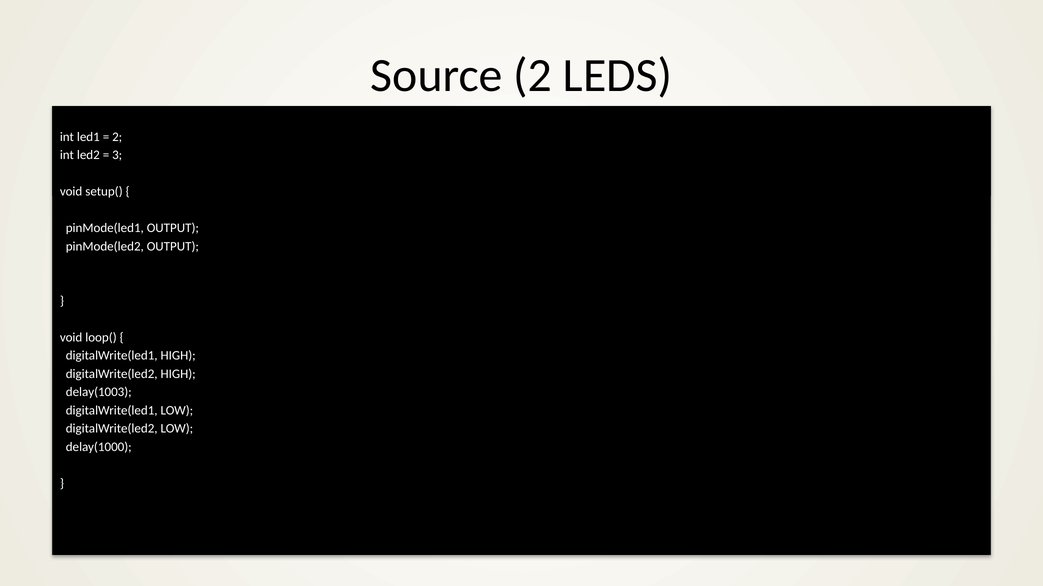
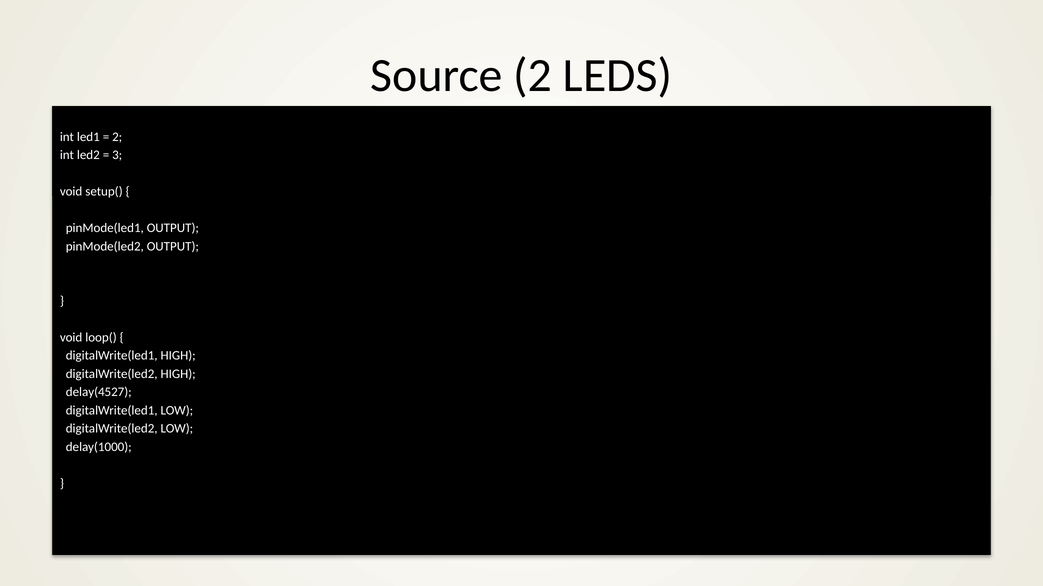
delay(1003: delay(1003 -> delay(4527 (99, 393)
